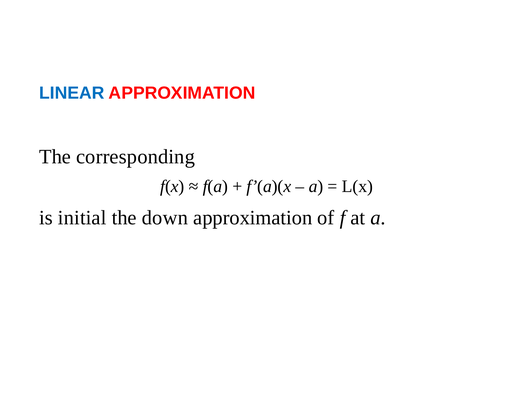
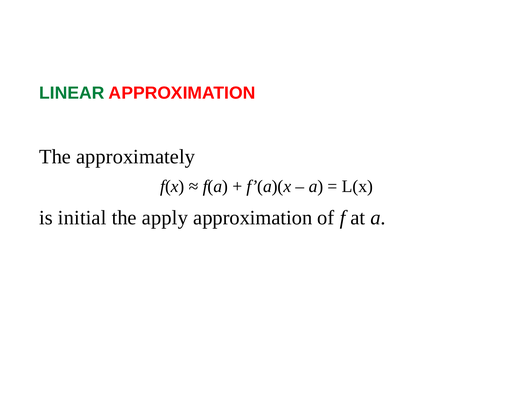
LINEAR colour: blue -> green (72, 93)
corresponding: corresponding -> approximately (136, 157)
down: down -> apply (165, 217)
